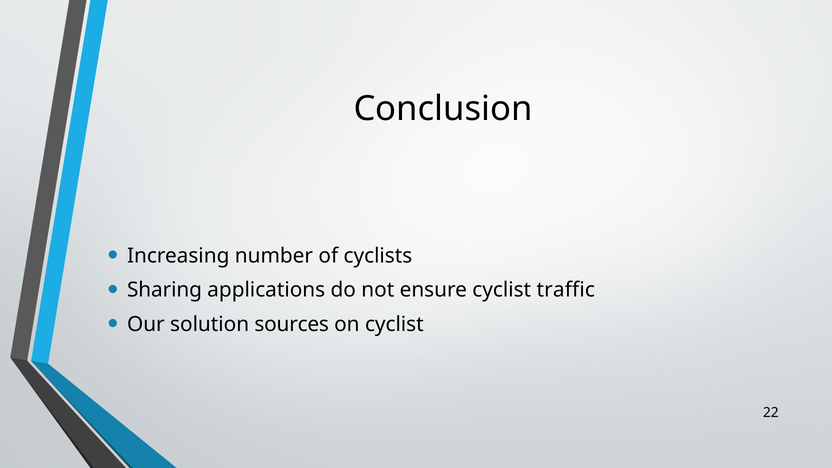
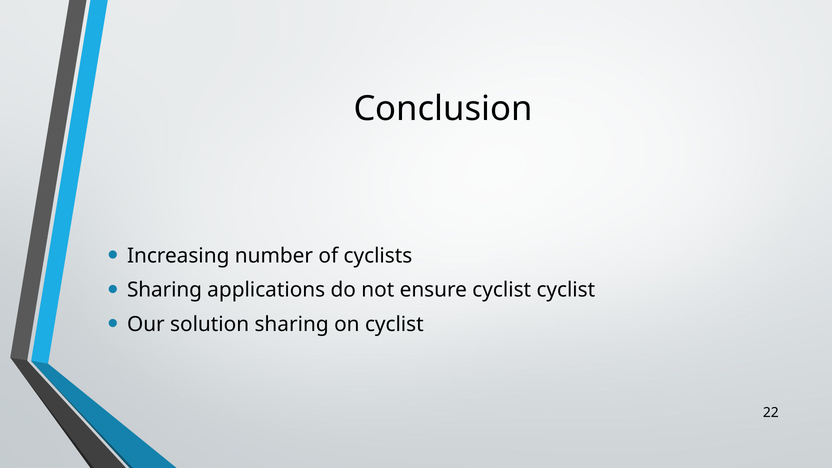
cyclist traffic: traffic -> cyclist (566, 290)
solution sources: sources -> sharing (292, 324)
